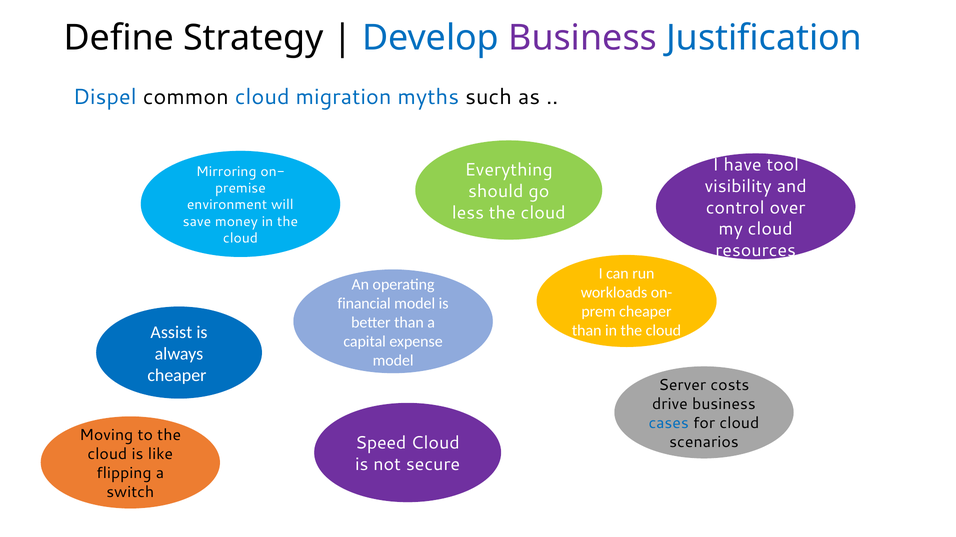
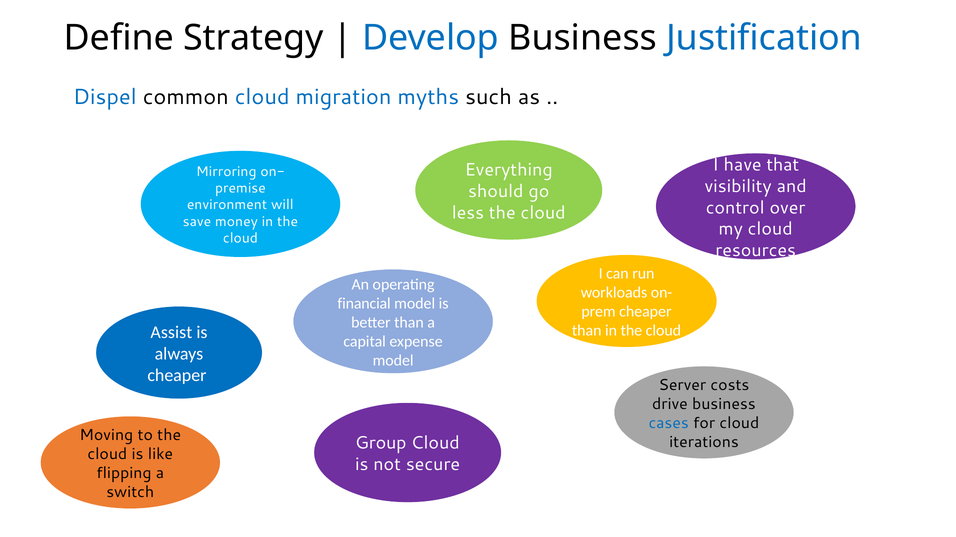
Business colour: purple -> black (583, 38)
tool: tool -> that (783, 165)
scenarios: scenarios -> iterations (704, 443)
Speed: Speed -> Group (381, 444)
